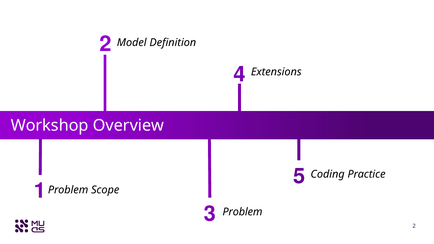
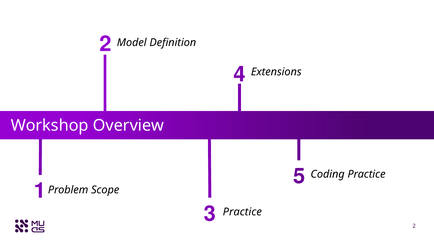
Problem: Problem -> Practice (242, 212)
